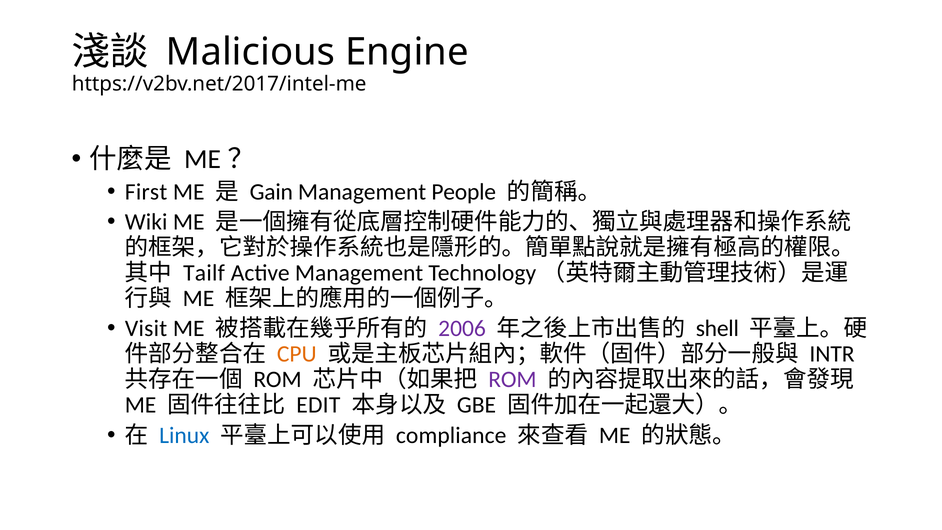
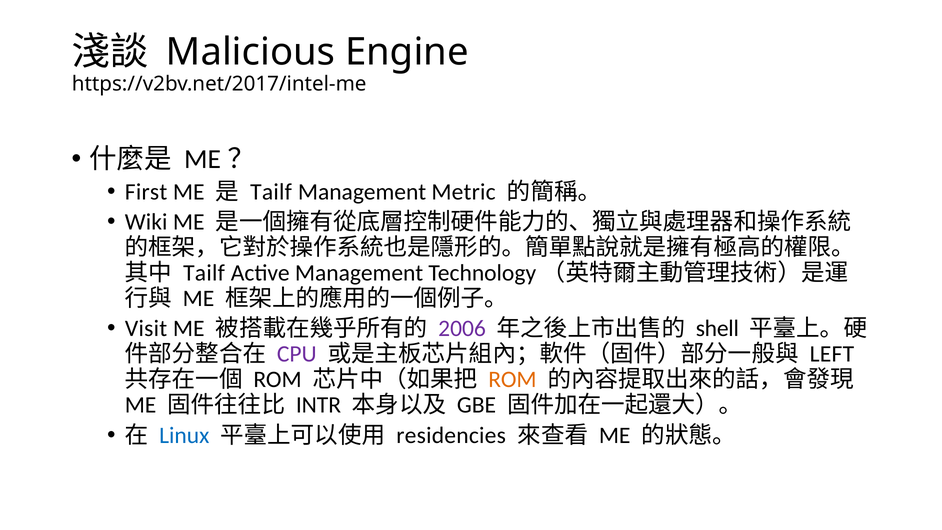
Gain: Gain -> Tailf (271, 192)
People: People -> Metric (464, 192)
CPU colour: orange -> purple (297, 354)
INTR: INTR -> LEFT (832, 354)
ROM colour: purple -> orange (512, 379)
EDIT: EDIT -> INTR (318, 405)
compliance: compliance -> residencies (451, 435)
